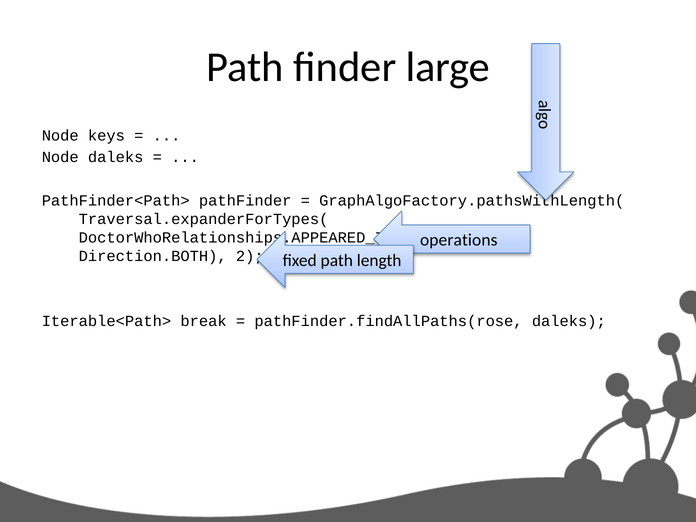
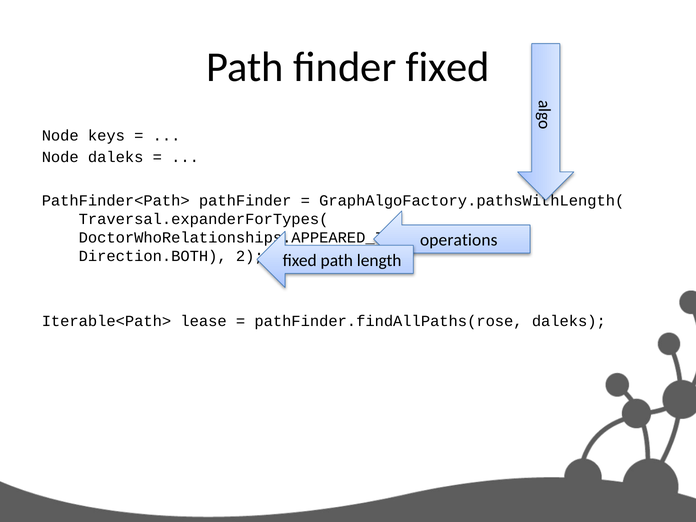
finder large: large -> fixed (448, 67)
break: break -> lease (204, 321)
